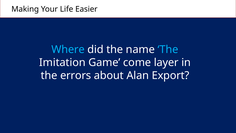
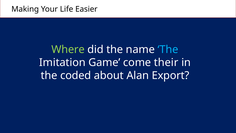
Where colour: light blue -> light green (68, 49)
layer: layer -> their (166, 62)
errors: errors -> coded (76, 75)
